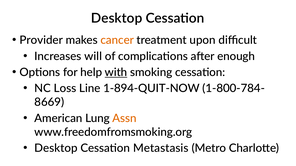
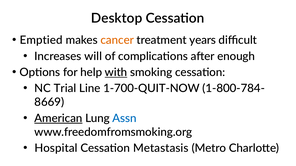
Provider: Provider -> Emptied (41, 40)
upon: upon -> years (203, 40)
Loss: Loss -> Trial (65, 89)
1-894-QUIT-NOW: 1-894-QUIT-NOW -> 1-700-QUIT-NOW (151, 89)
American underline: none -> present (58, 119)
Assn colour: orange -> blue (124, 119)
Desktop: Desktop -> Hospital (56, 149)
